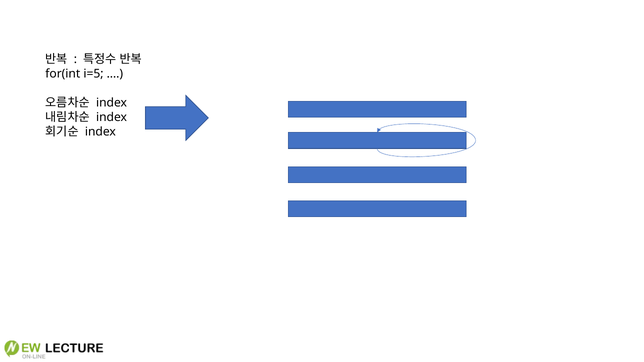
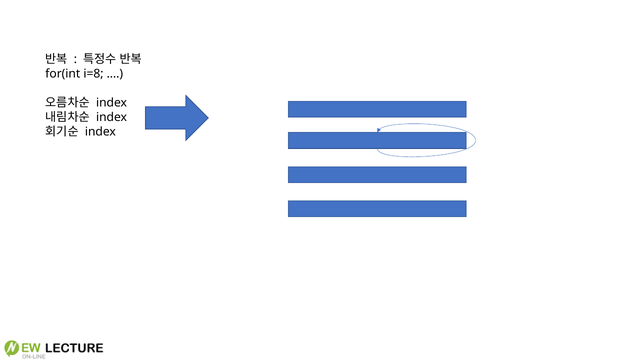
i=5: i=5 -> i=8 (93, 74)
